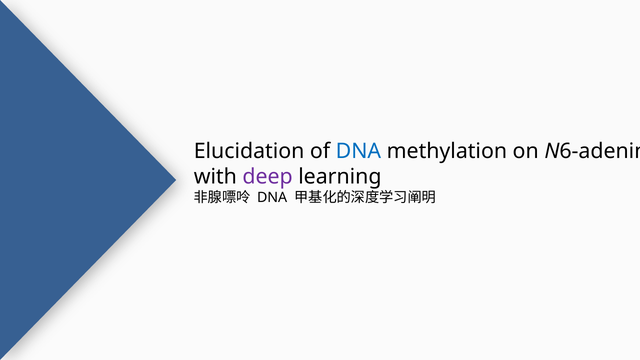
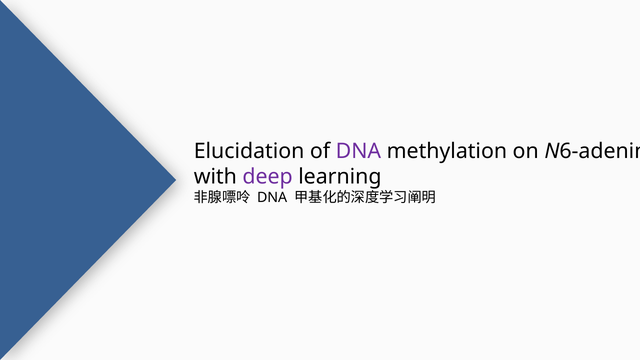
DNA colour: blue -> purple (358, 151)
